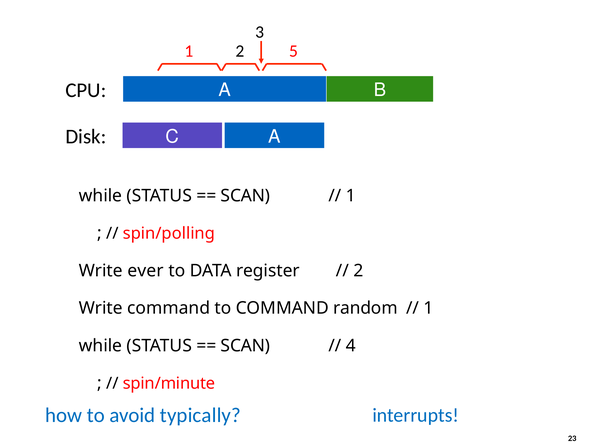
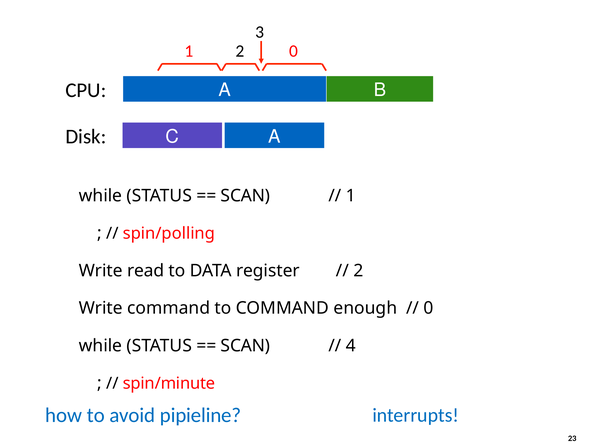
2 5: 5 -> 0 (293, 51)
ever: ever -> read (146, 271)
random: random -> enough (365, 308)
1: 1 -> 0 (429, 308)
typically: typically -> pipieline (201, 416)
